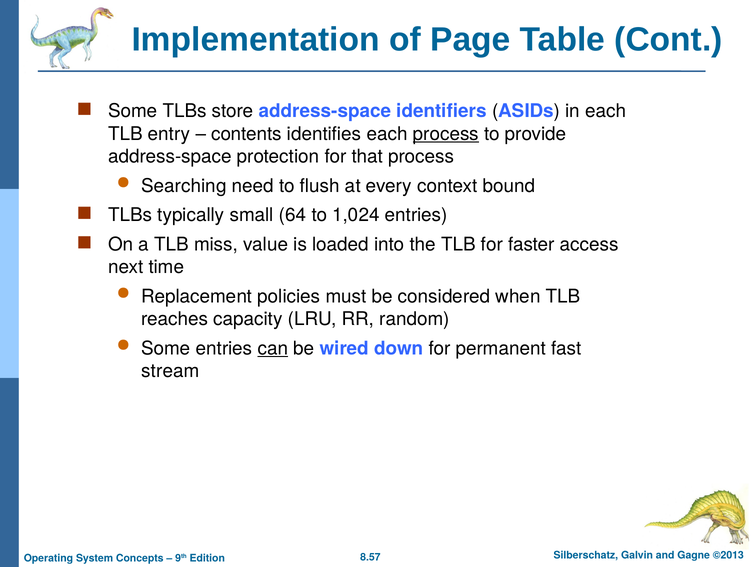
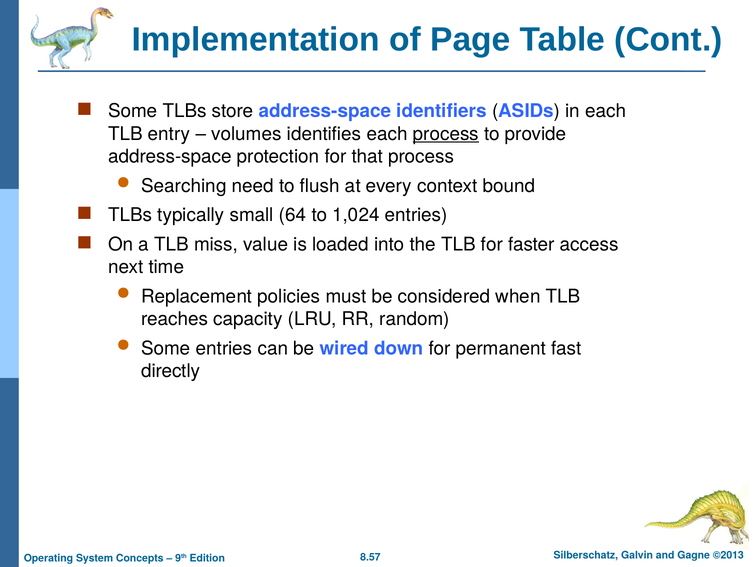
contents: contents -> volumes (246, 134)
can underline: present -> none (273, 348)
stream: stream -> directly (171, 371)
